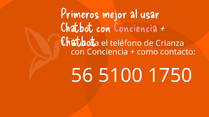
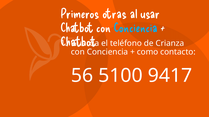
mejor: mejor -> otras (115, 14)
Conciencia colour: pink -> light blue (136, 28)
1750: 1750 -> 9417 (170, 76)
